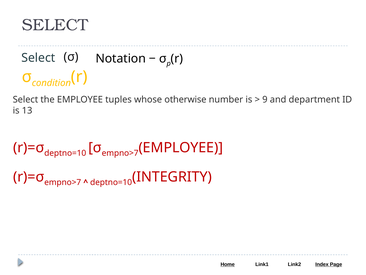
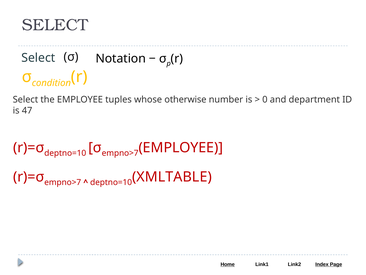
9: 9 -> 0 (265, 99)
13: 13 -> 47 (27, 110)
INTEGRITY: INTEGRITY -> XMLTABLE (172, 177)
